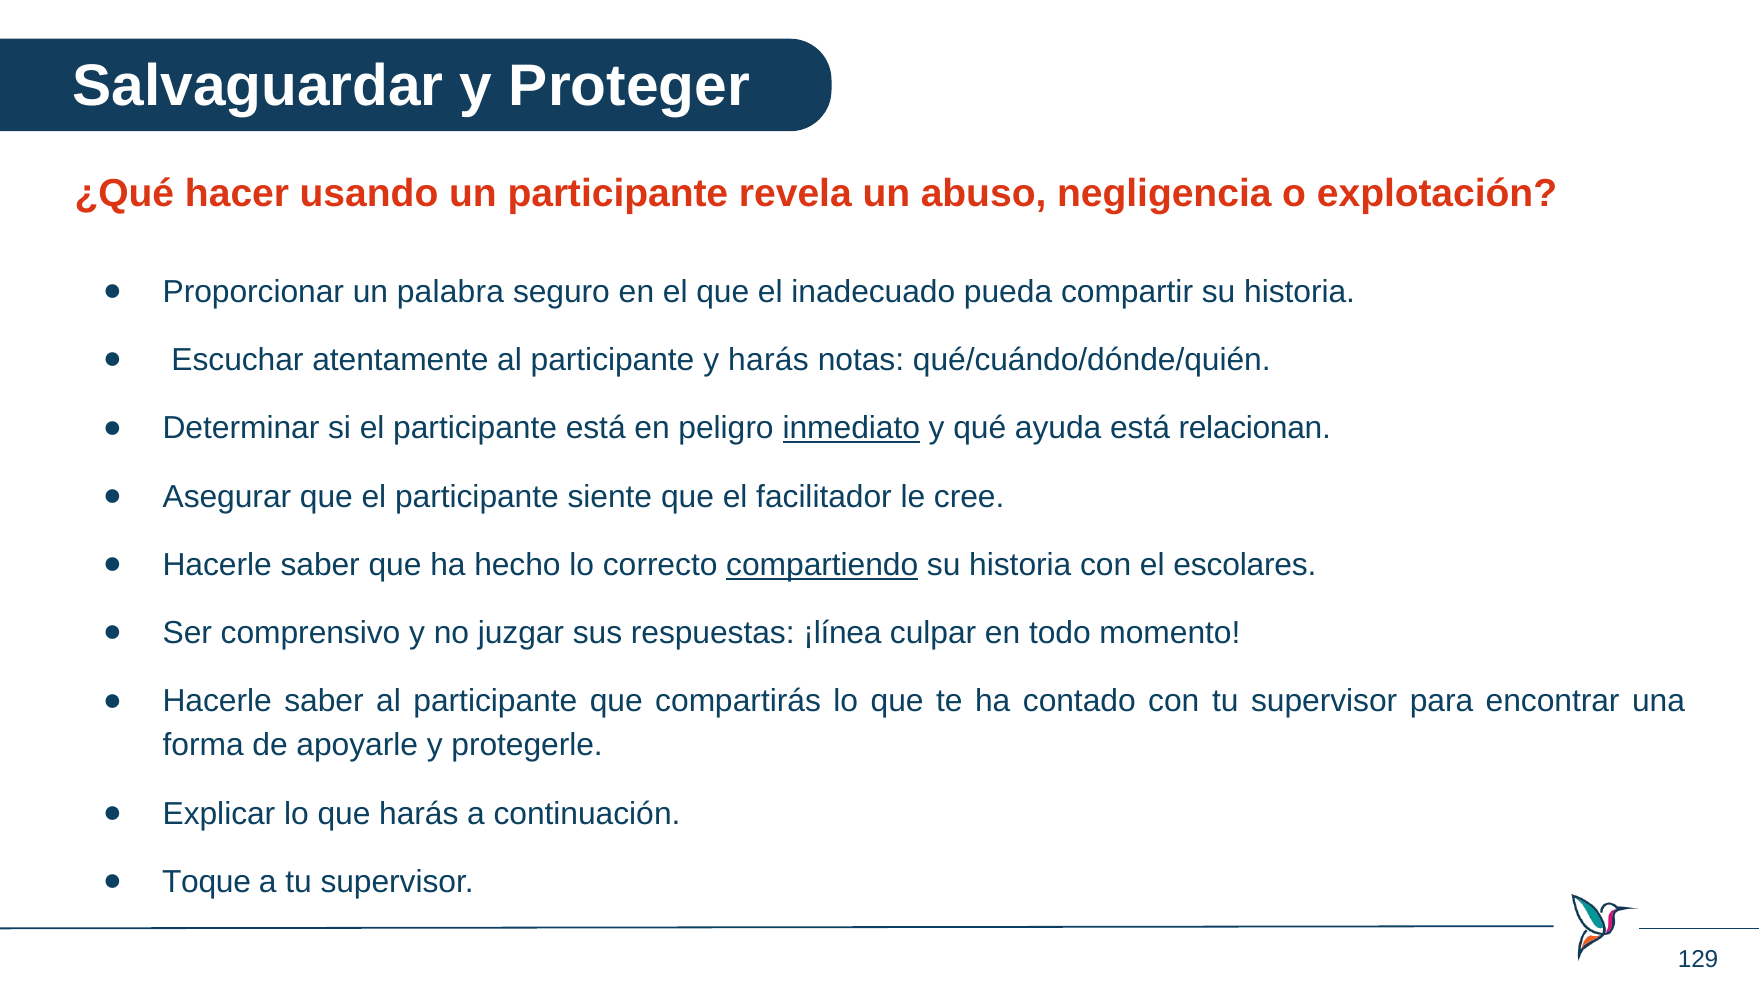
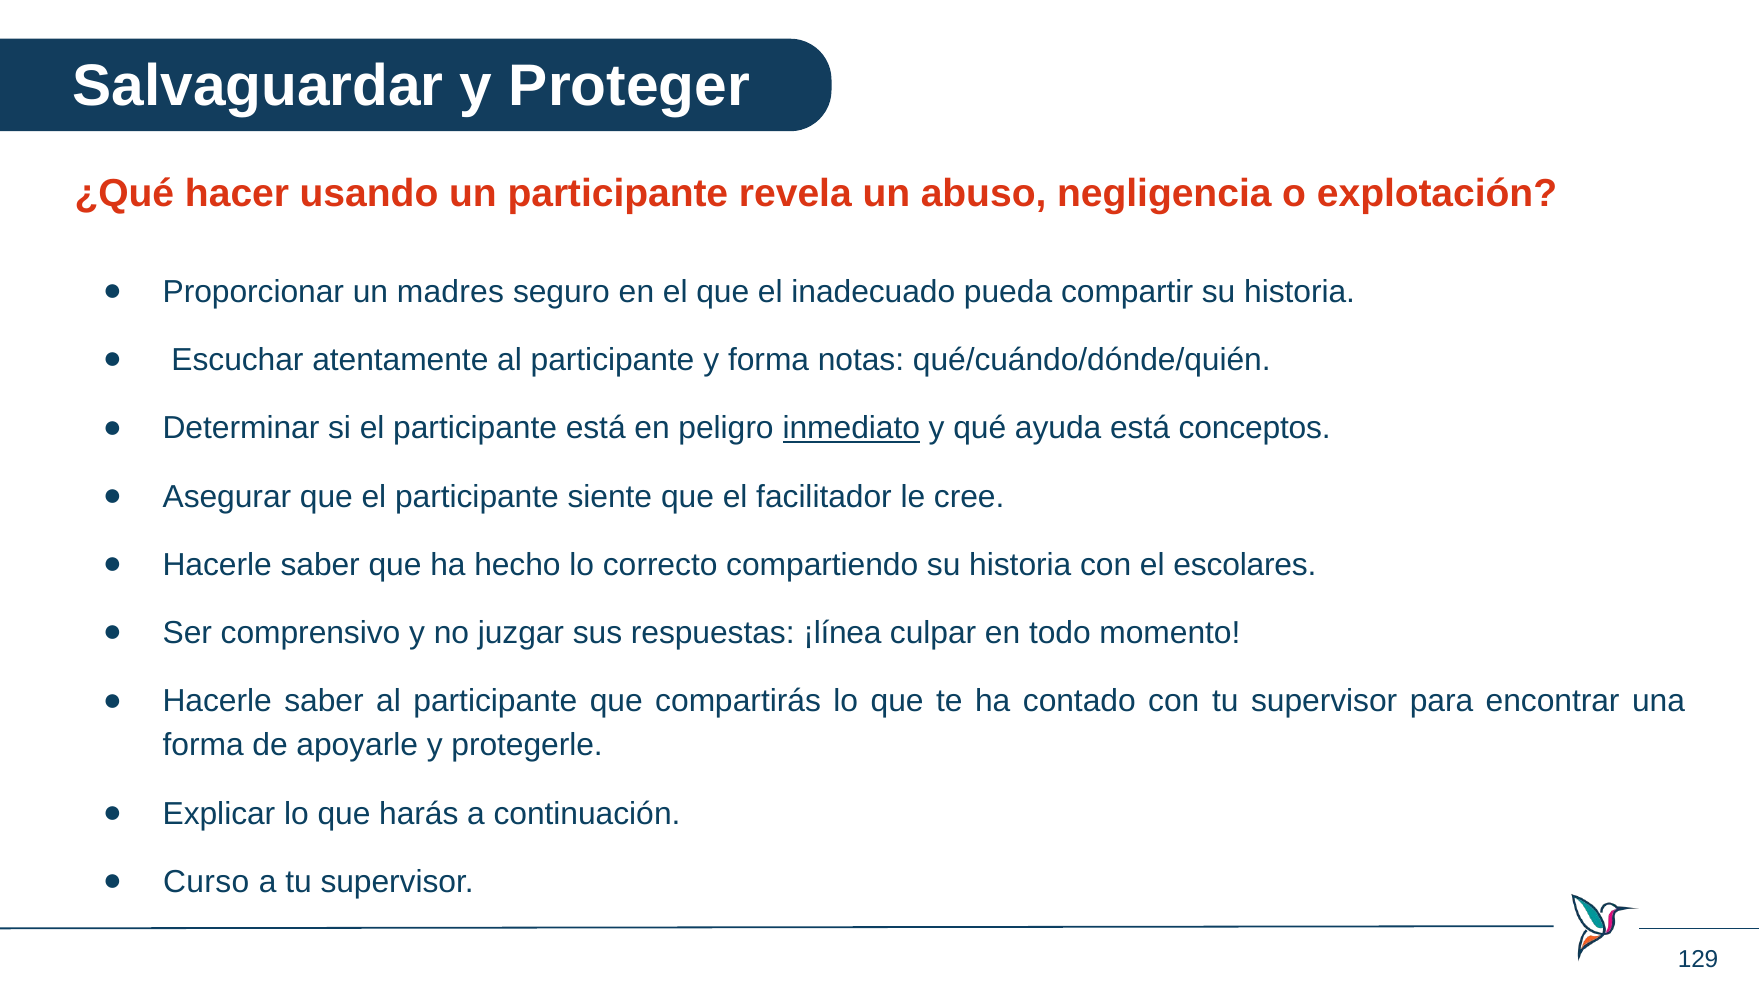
palabra: palabra -> madres (450, 292)
y harás: harás -> forma (769, 360)
relacionan: relacionan -> conceptos (1255, 429)
compartiendo underline: present -> none (822, 565)
Toque: Toque -> Curso (206, 882)
